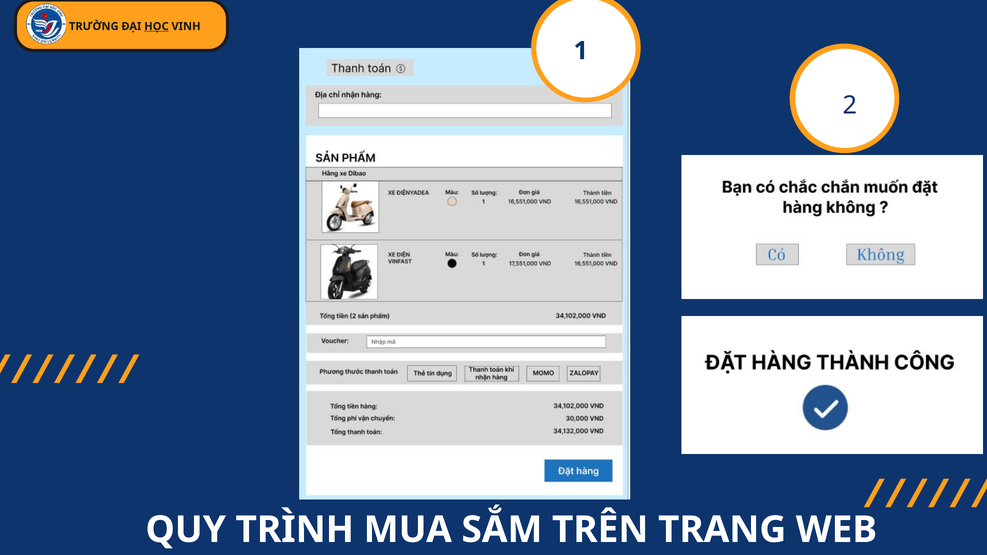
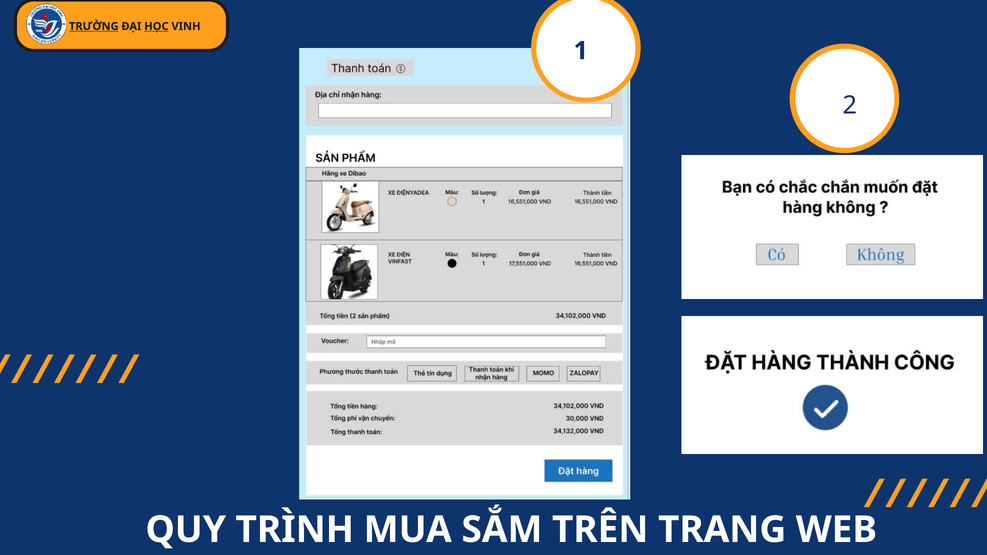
TRƯỜNG underline: none -> present (94, 26)
